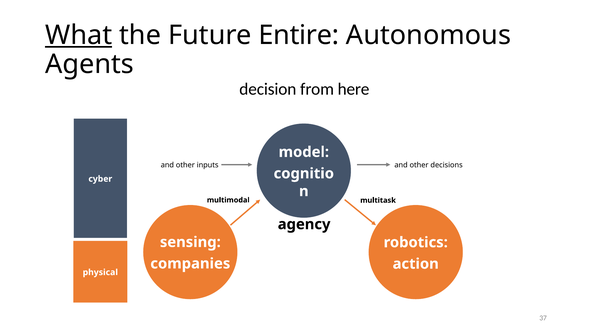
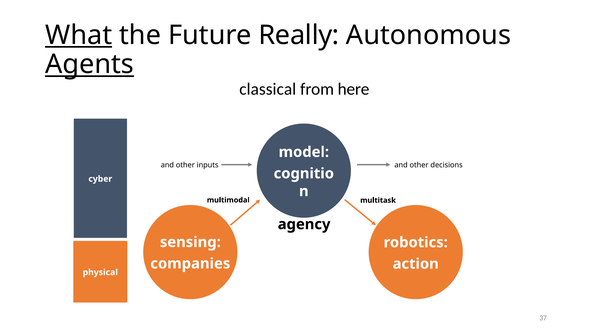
Entire: Entire -> Really (299, 35)
Agents underline: none -> present (90, 64)
decision: decision -> classical (268, 89)
